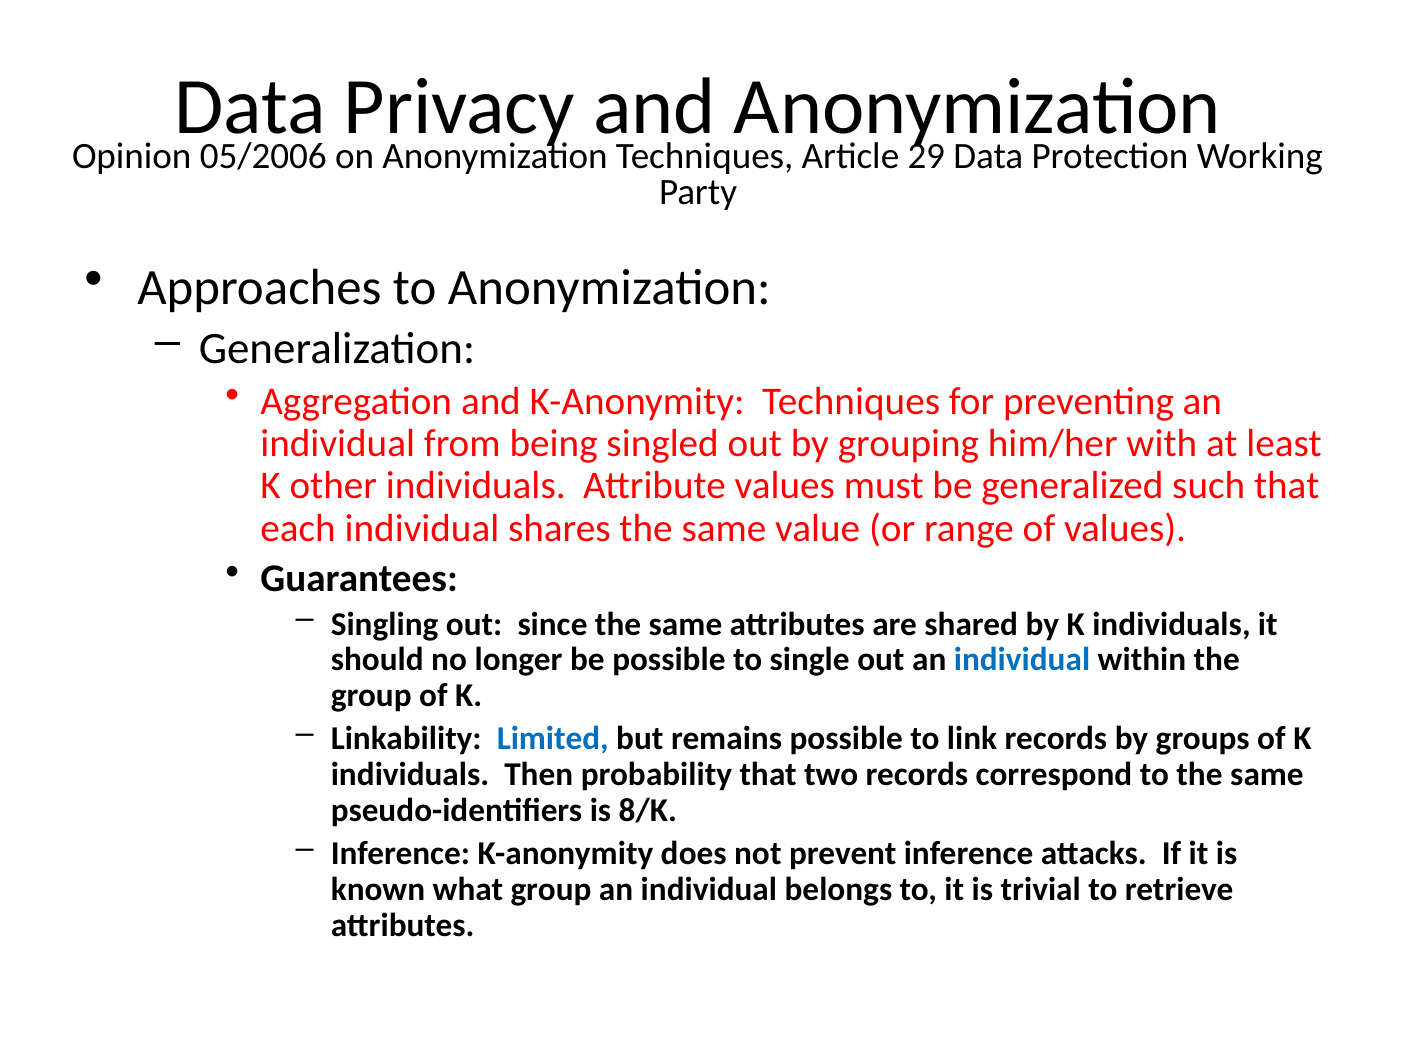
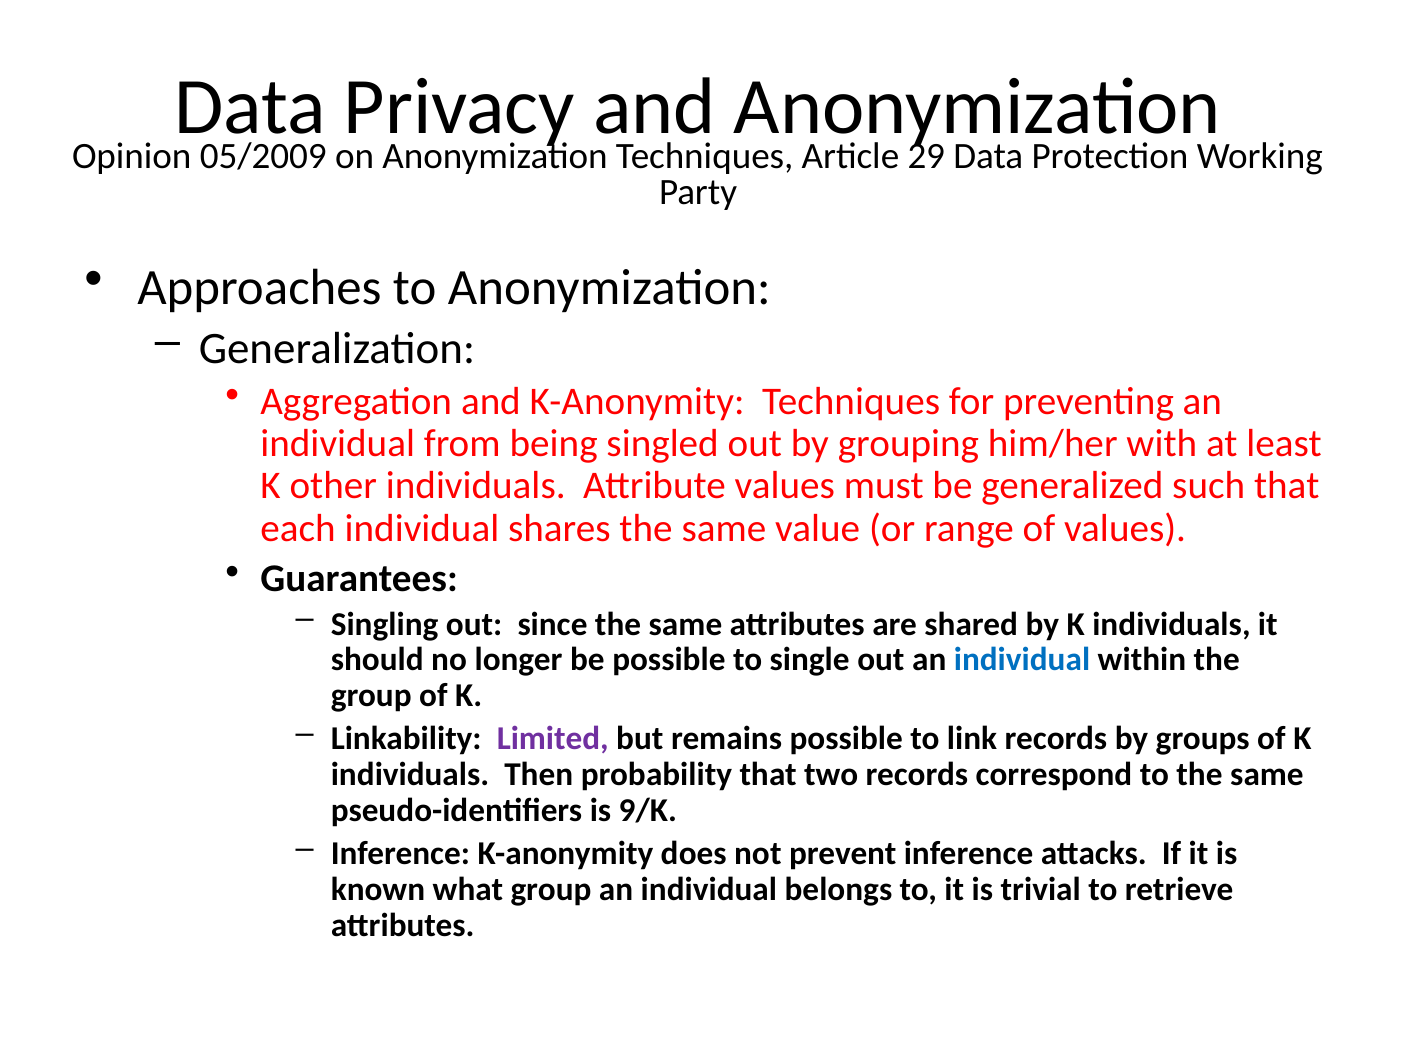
05/2006: 05/2006 -> 05/2009 (263, 156)
Limited colour: blue -> purple (553, 739)
8/K: 8/K -> 9/K (648, 811)
